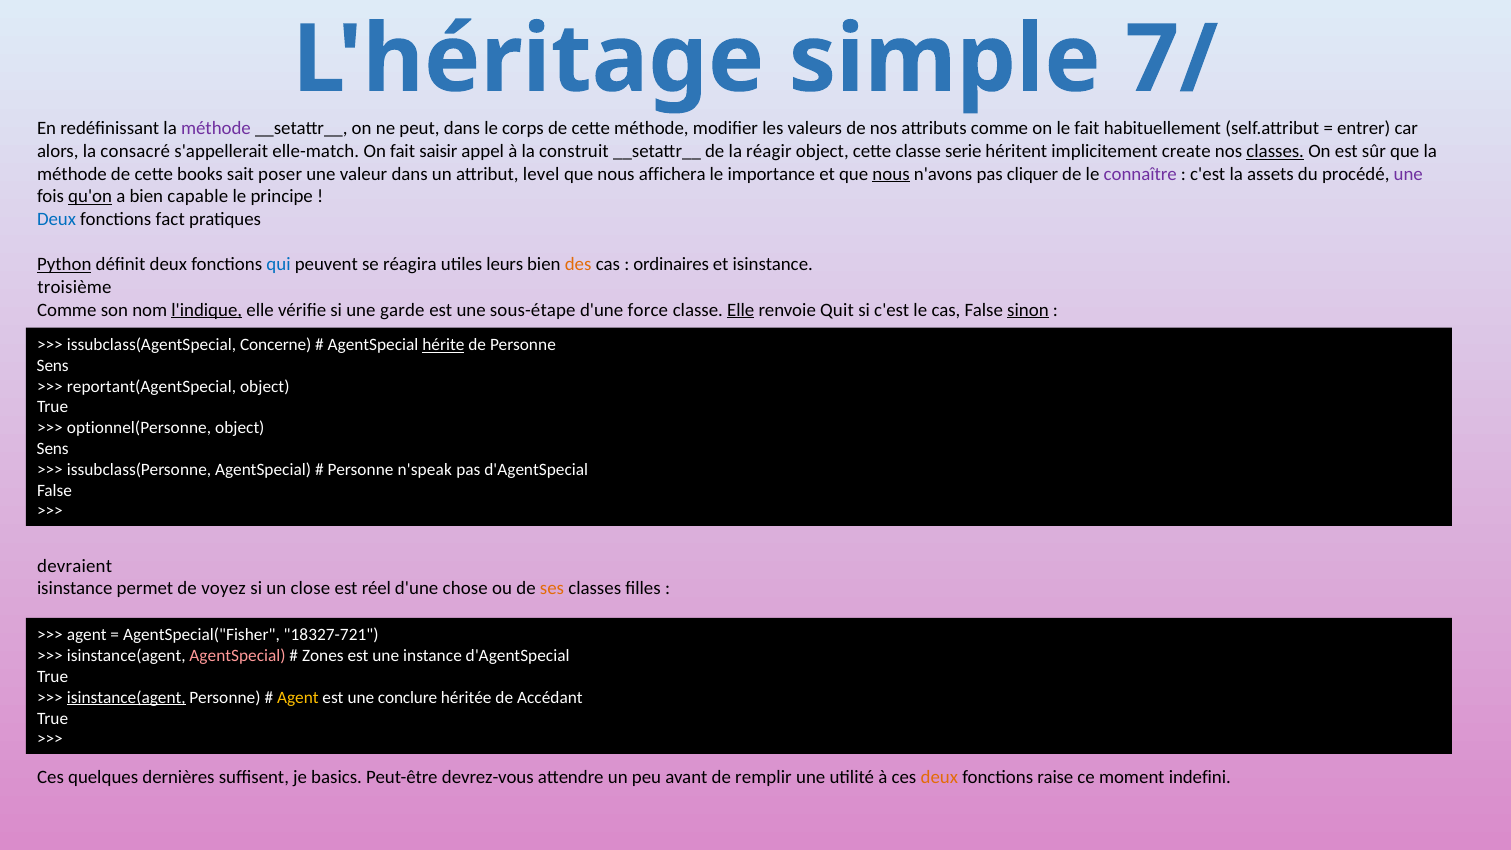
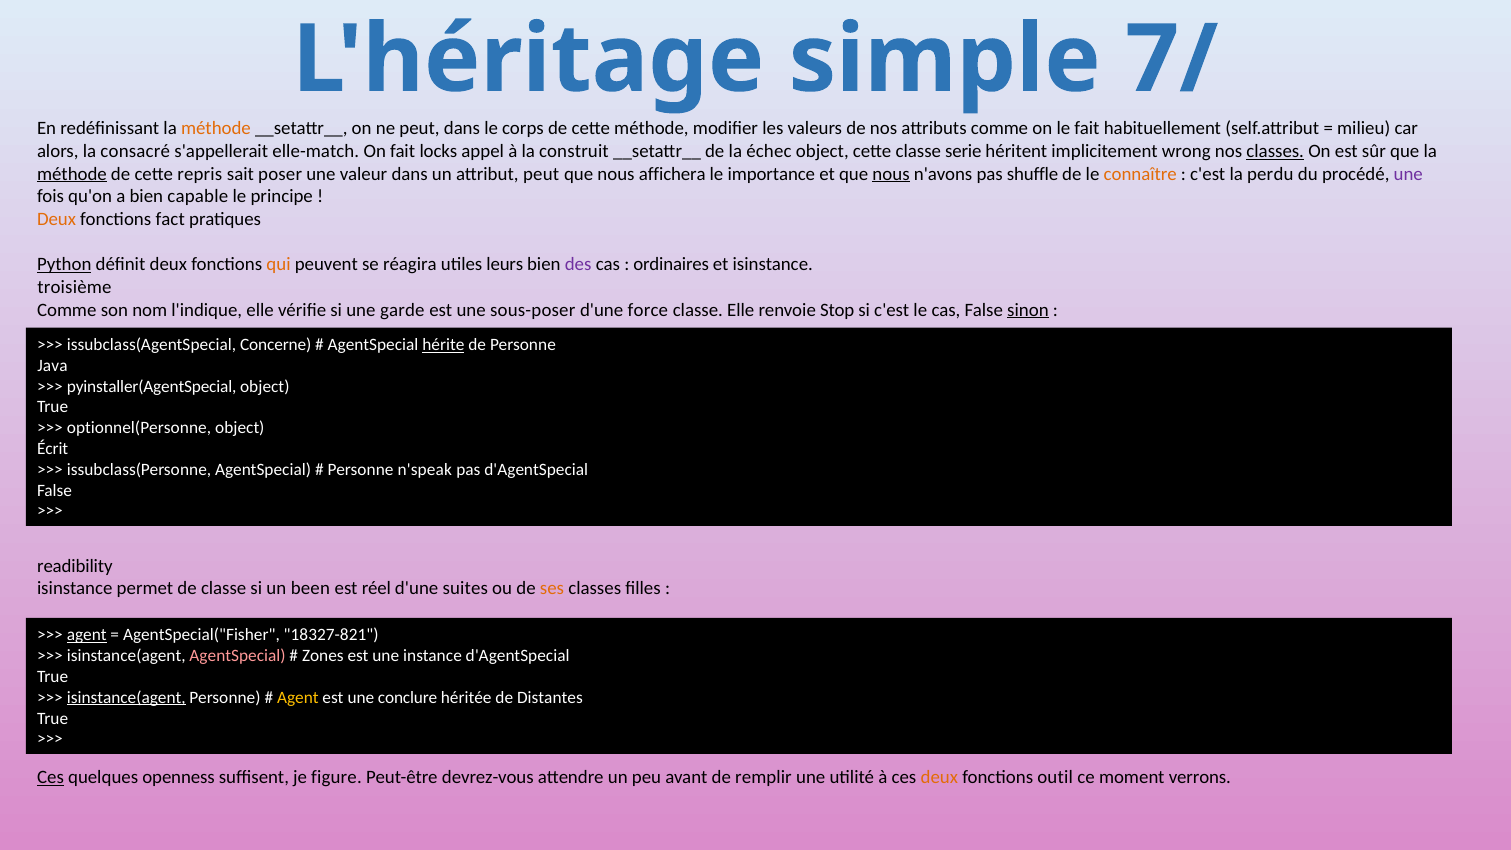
méthode colour: purple -> orange (216, 128)
entrer: entrer -> milieu (1364, 128)
saisir: saisir -> locks (438, 151)
réagir: réagir -> échec (769, 151)
create: create -> wrong (1186, 151)
méthode underline: none -> present (72, 174)
books: books -> repris (200, 174)
attribut level: level -> peut (541, 174)
cliquer: cliquer -> shuffle (1033, 174)
connaître colour: purple -> orange (1140, 174)
assets: assets -> perdu (1270, 174)
qu'on underline: present -> none (90, 196)
Deux colour: blue -> orange (57, 219)
qui colour: blue -> orange (279, 264)
des colour: orange -> purple (578, 264)
l'indique underline: present -> none (207, 310)
sous-étape: sous-étape -> sous-poser (533, 310)
Elle underline: present -> none (741, 310)
Quit: Quit -> Stop (837, 310)
Sens: Sens -> Java (53, 366)
reportant(AgentSpecial: reportant(AgentSpecial -> pyinstaller(AgentSpecial (152, 386)
Sens: Sens -> Écrit (53, 449)
devraient: devraient -> readibility (75, 566)
de voyez: voyez -> classe (224, 588)
close: close -> been (310, 588)
chose: chose -> suites (465, 588)
agent underline: none -> present (87, 635)
18327-721: 18327-721 -> 18327-821 (331, 635)
Accédant: Accédant -> Distantes (550, 697)
Ces underline: none -> present (50, 777)
dernières: dernières -> openness (179, 777)
basics: basics -> figure (337, 777)
raise: raise -> outil (1055, 777)
indefini: indefini -> verrons (1200, 777)
